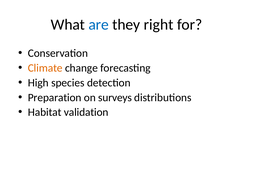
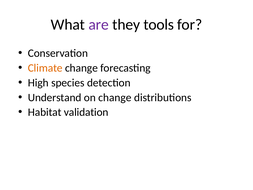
are colour: blue -> purple (99, 24)
right: right -> tools (159, 24)
Preparation: Preparation -> Understand (55, 97)
on surveys: surveys -> change (115, 97)
